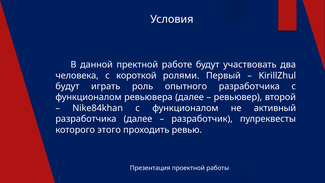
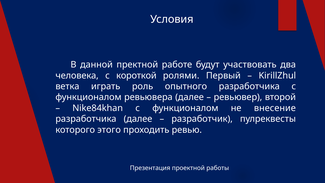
будут: будут -> ветка (67, 86)
активный: активный -> внесение (275, 108)
